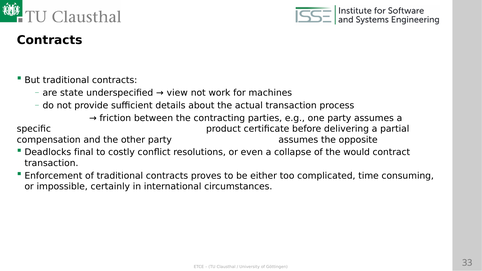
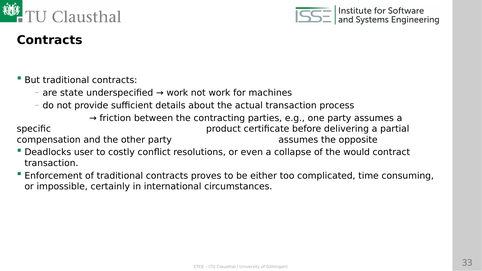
view: view -> work (177, 93)
final: final -> user (84, 152)
